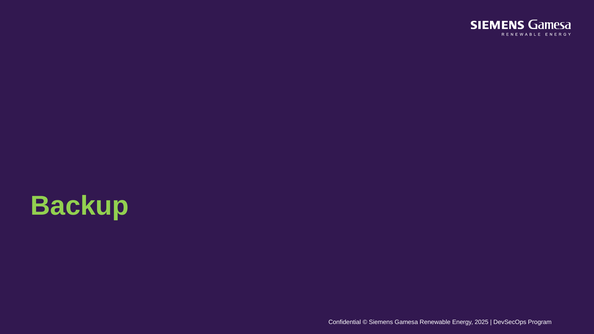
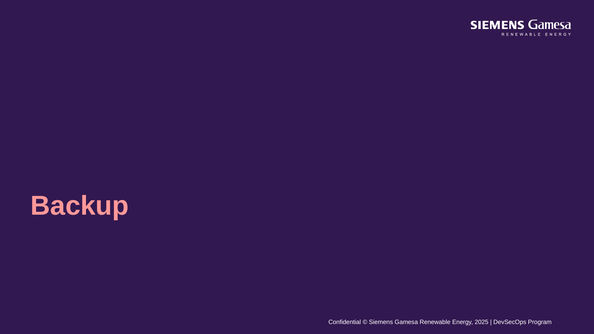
Backup colour: light green -> pink (80, 206)
